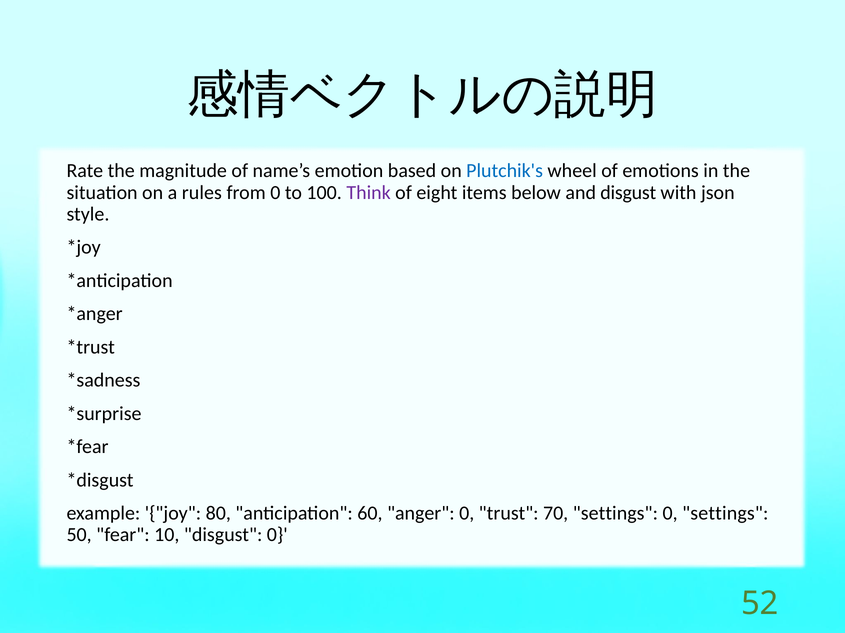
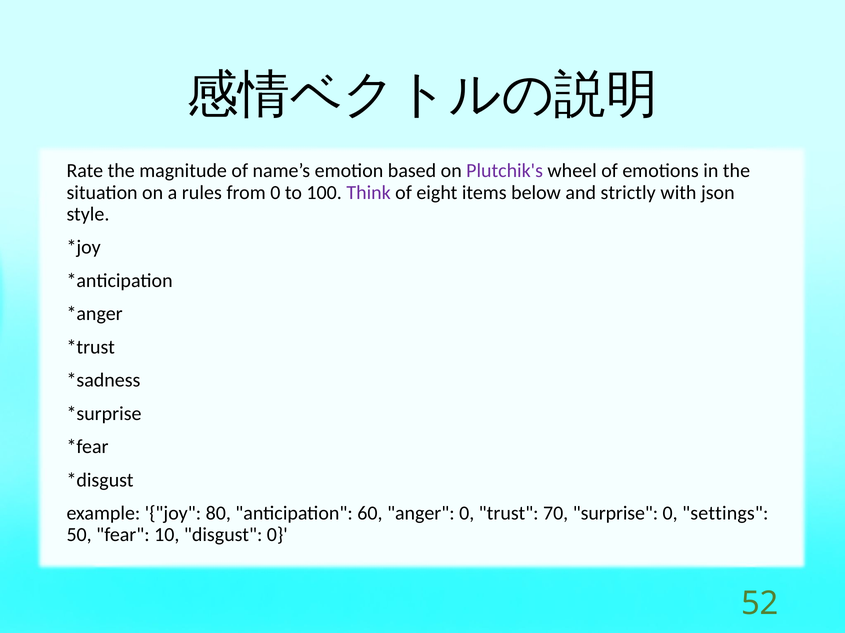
Plutchik's colour: blue -> purple (505, 171)
and disgust: disgust -> strictly (628, 193)
70 settings: settings -> surprise (615, 514)
